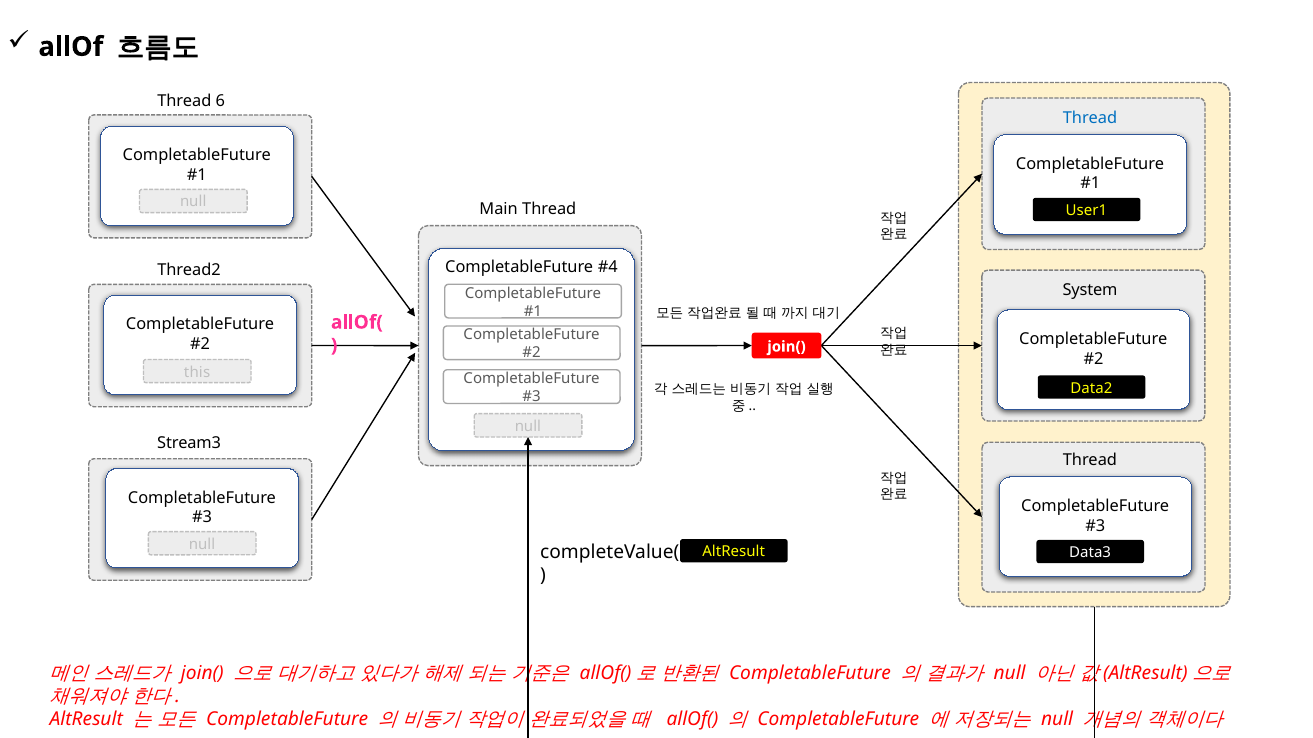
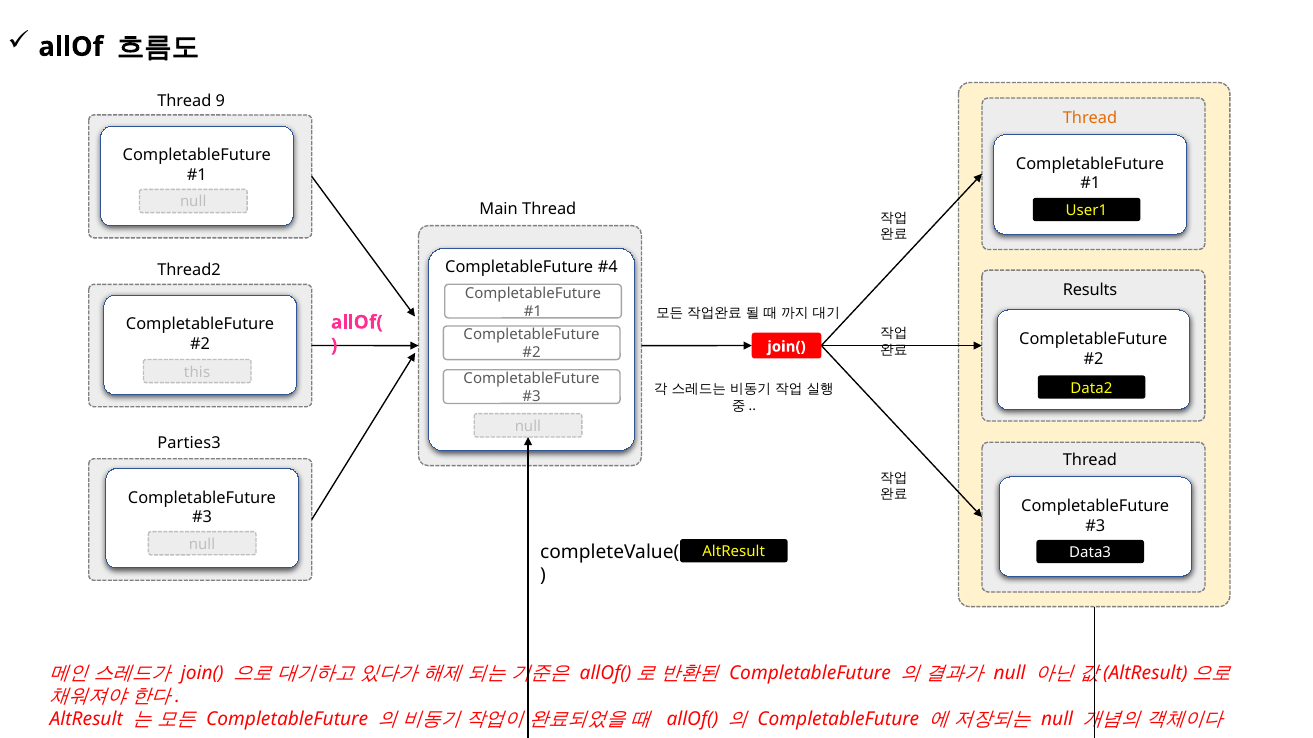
6: 6 -> 9 (220, 101)
Thread colour: blue -> orange (1090, 118)
System: System -> Results (1090, 290)
Stream3: Stream3 -> Parties3 (189, 444)
